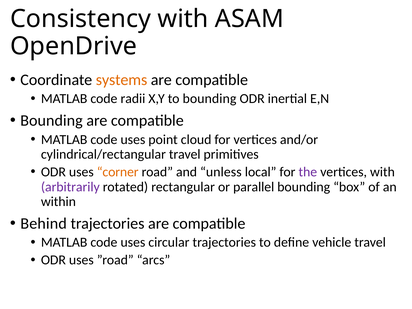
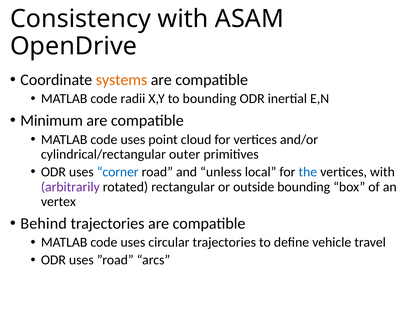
Bounding: Bounding -> Minimum (52, 121)
cylindrical/rectangular travel: travel -> outer (185, 154)
corner colour: orange -> blue (118, 172)
the colour: purple -> blue (308, 172)
parallel: parallel -> outside (254, 187)
within: within -> vertex (58, 202)
